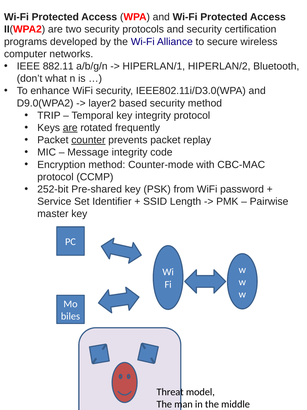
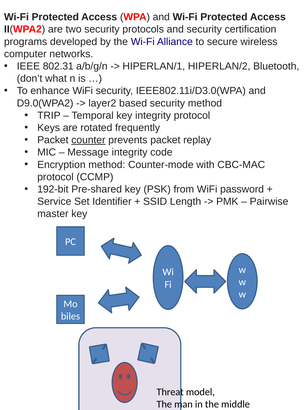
882.11: 882.11 -> 802.31 (58, 66)
are underline: present -> none (70, 128)
252-bit: 252-bit -> 192-bit (53, 189)
